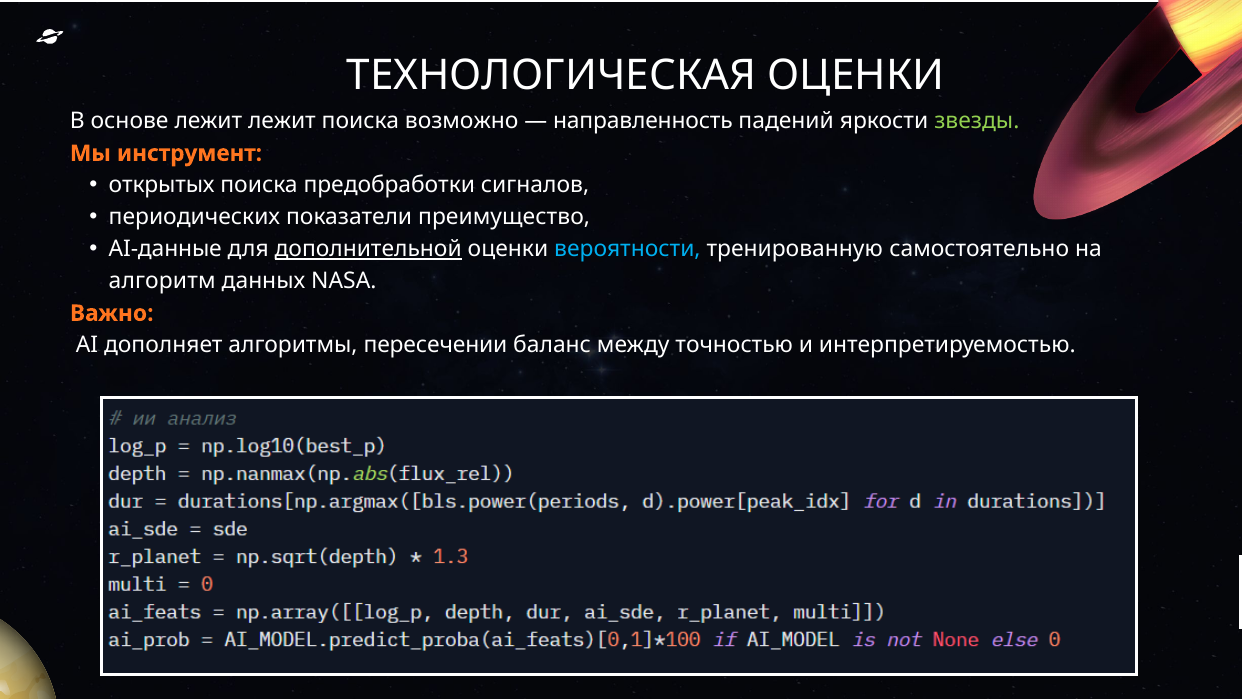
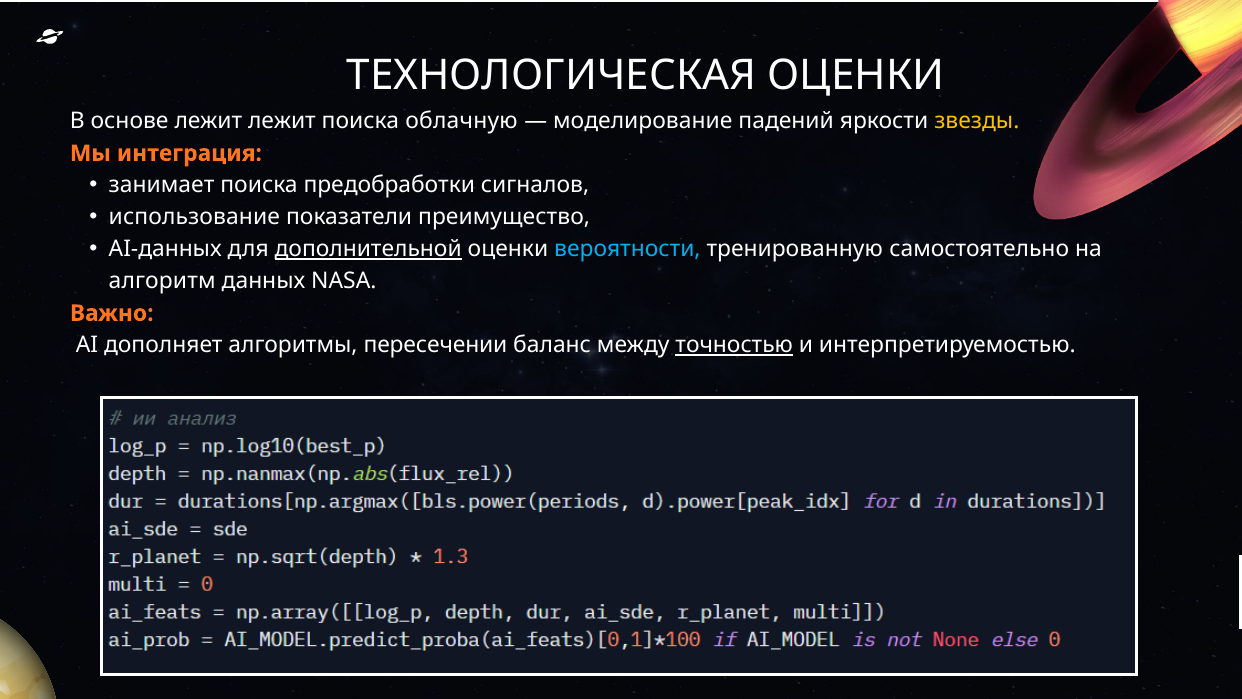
возможно: возможно -> облачную (462, 121)
направленность: направленность -> моделирование (643, 121)
звезды colour: light green -> yellow (977, 121)
инструмент: инструмент -> интеграция (189, 153)
открытых: открытых -> занимает (162, 185)
периодических: периодических -> использование (194, 217)
AI-данные: AI-данные -> AI-данных (165, 249)
точностью underline: none -> present (734, 345)
